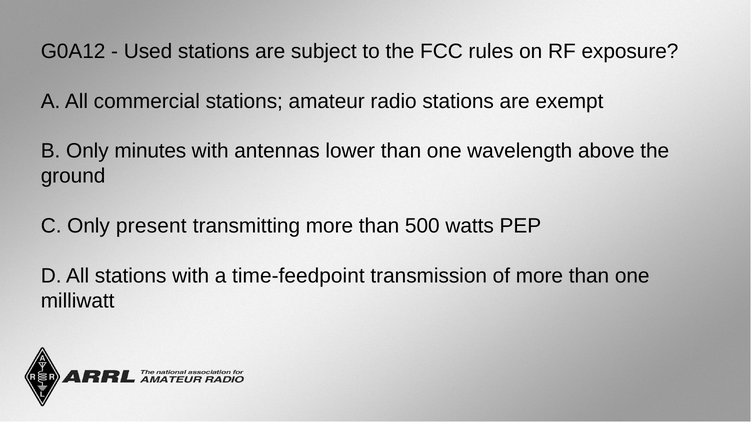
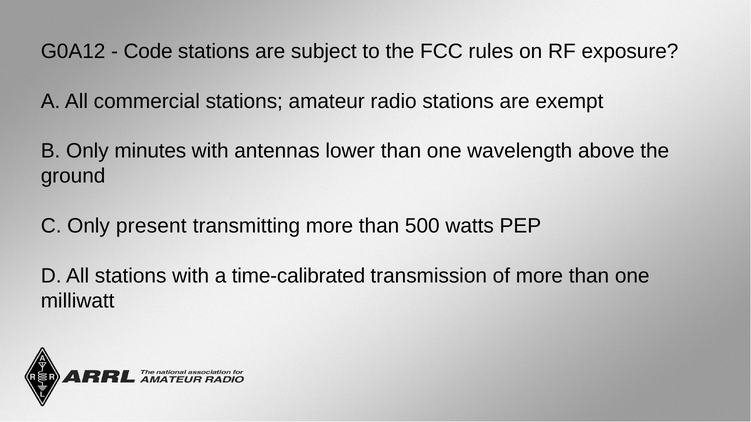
Used: Used -> Code (148, 51)
time-feedpoint: time-feedpoint -> time-calibrated (299, 276)
